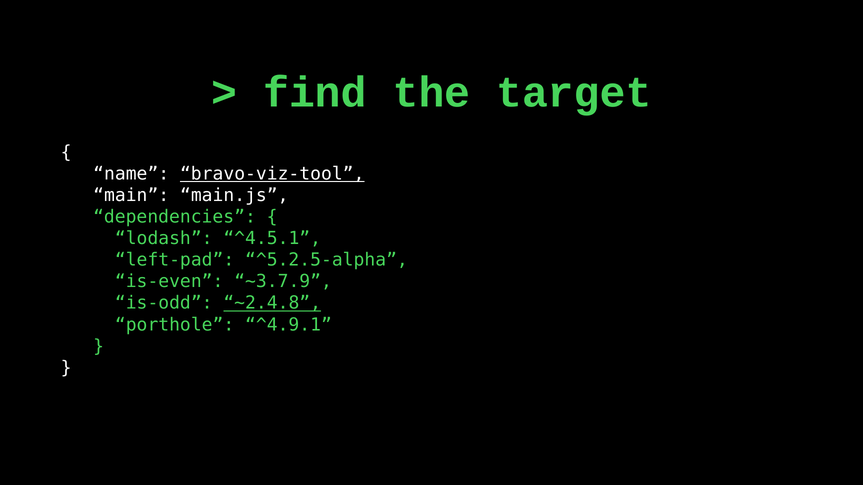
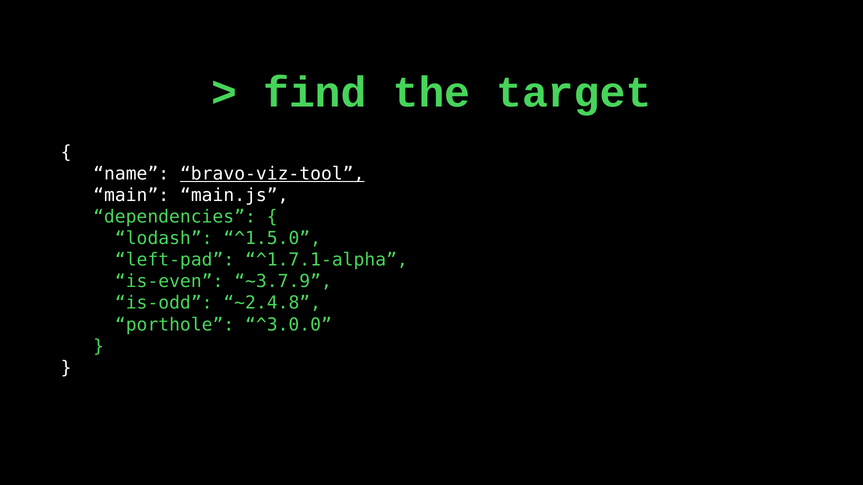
^4.5.1: ^4.5.1 -> ^1.5.0 (272, 239)
^5.2.5-alpha: ^5.2.5-alpha -> ^1.7.1-alpha (326, 260)
~2.4.8 underline: present -> none (272, 303)
^4.9.1: ^4.9.1 -> ^3.0.0 (288, 325)
